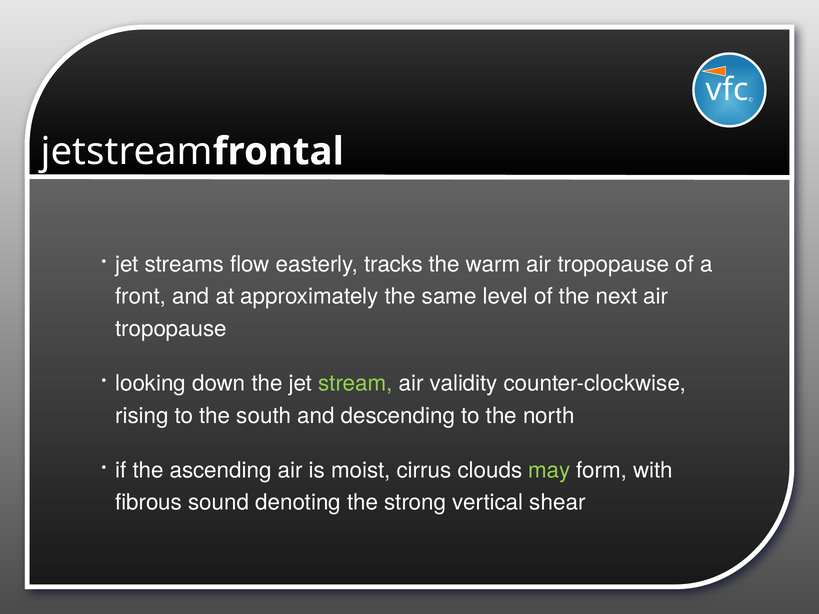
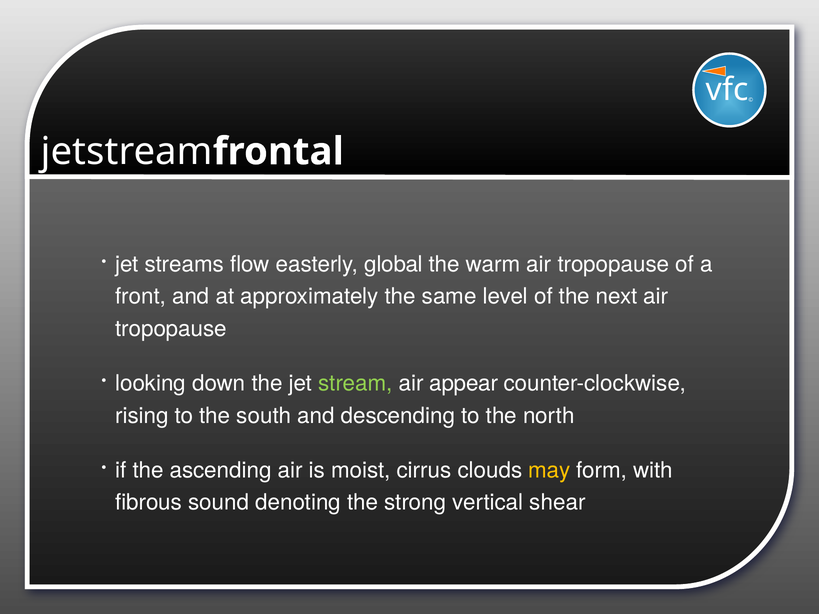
tracks: tracks -> global (394, 264)
validity: validity -> appear (464, 384)
may colour: light green -> yellow (549, 471)
